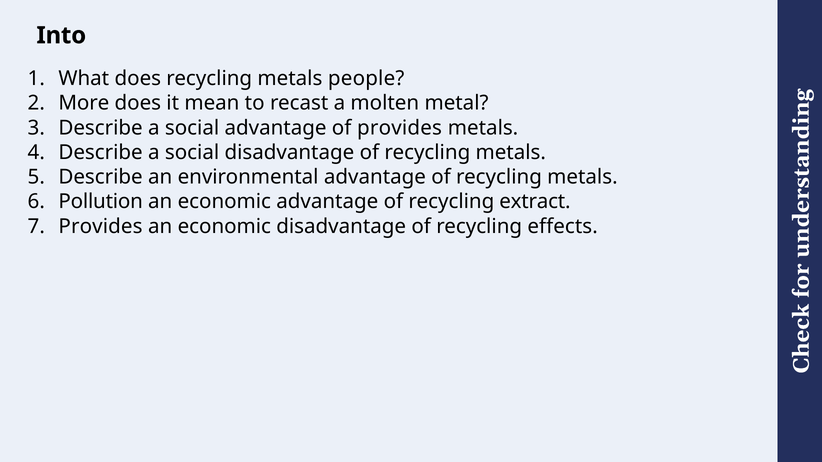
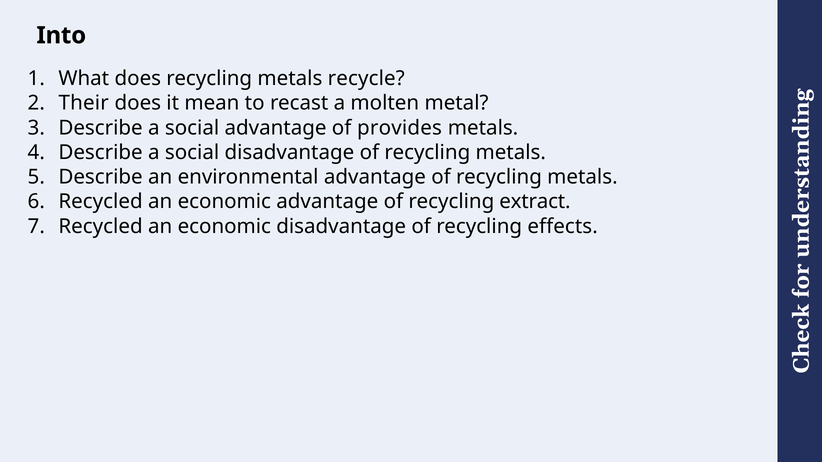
people: people -> recycle (366, 79)
More: More -> Their (84, 103)
Pollution: Pollution -> Recycled (101, 202)
Provides: Provides -> Recycled (101, 226)
